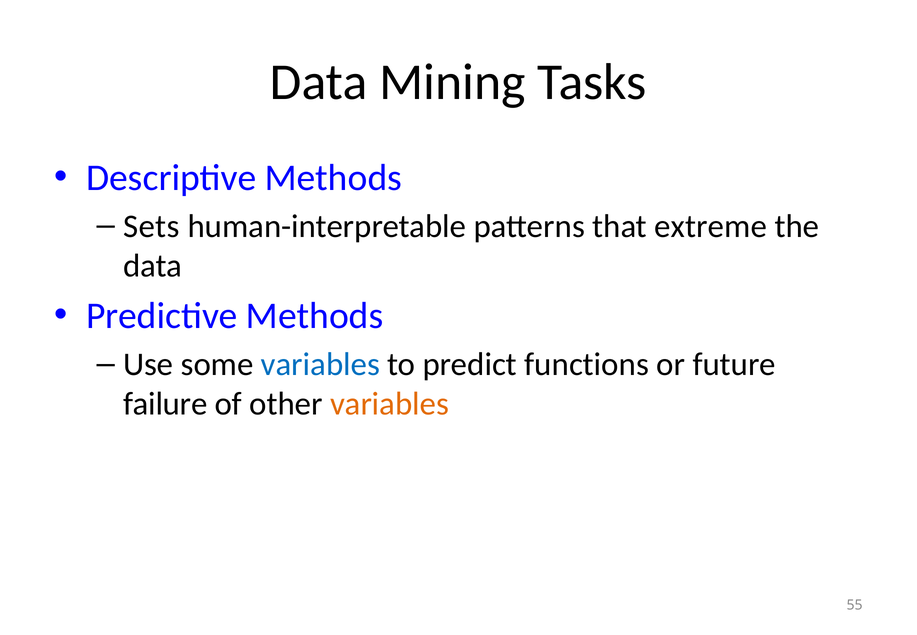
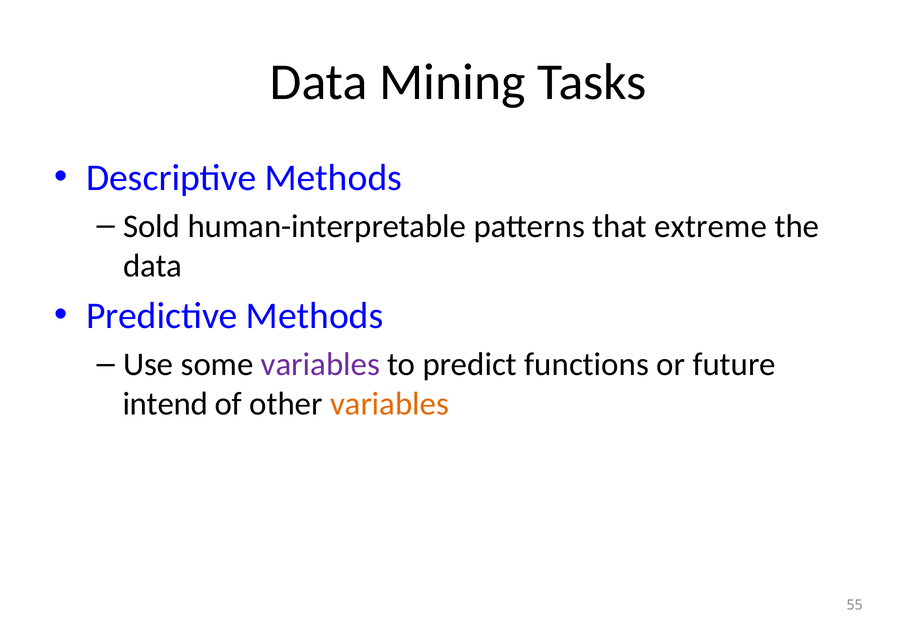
Sets: Sets -> Sold (152, 226)
variables colour: blue -> purple (320, 365)
failure: failure -> intend (165, 404)
